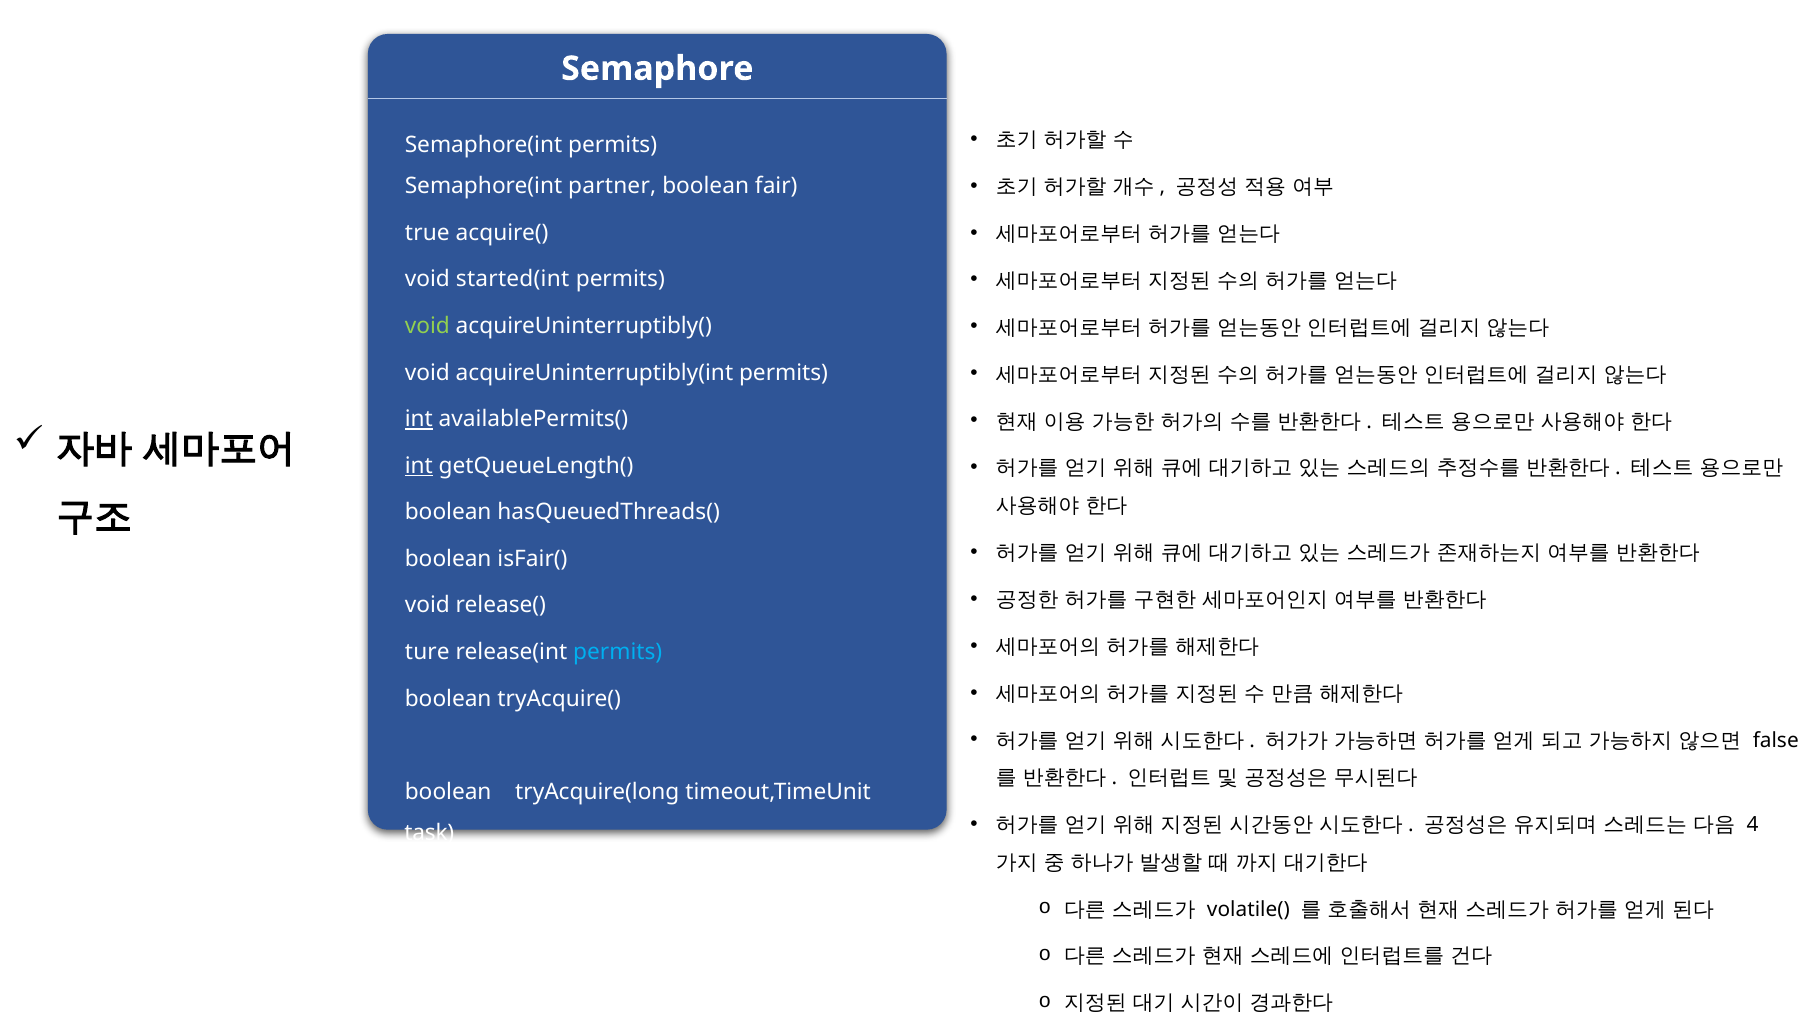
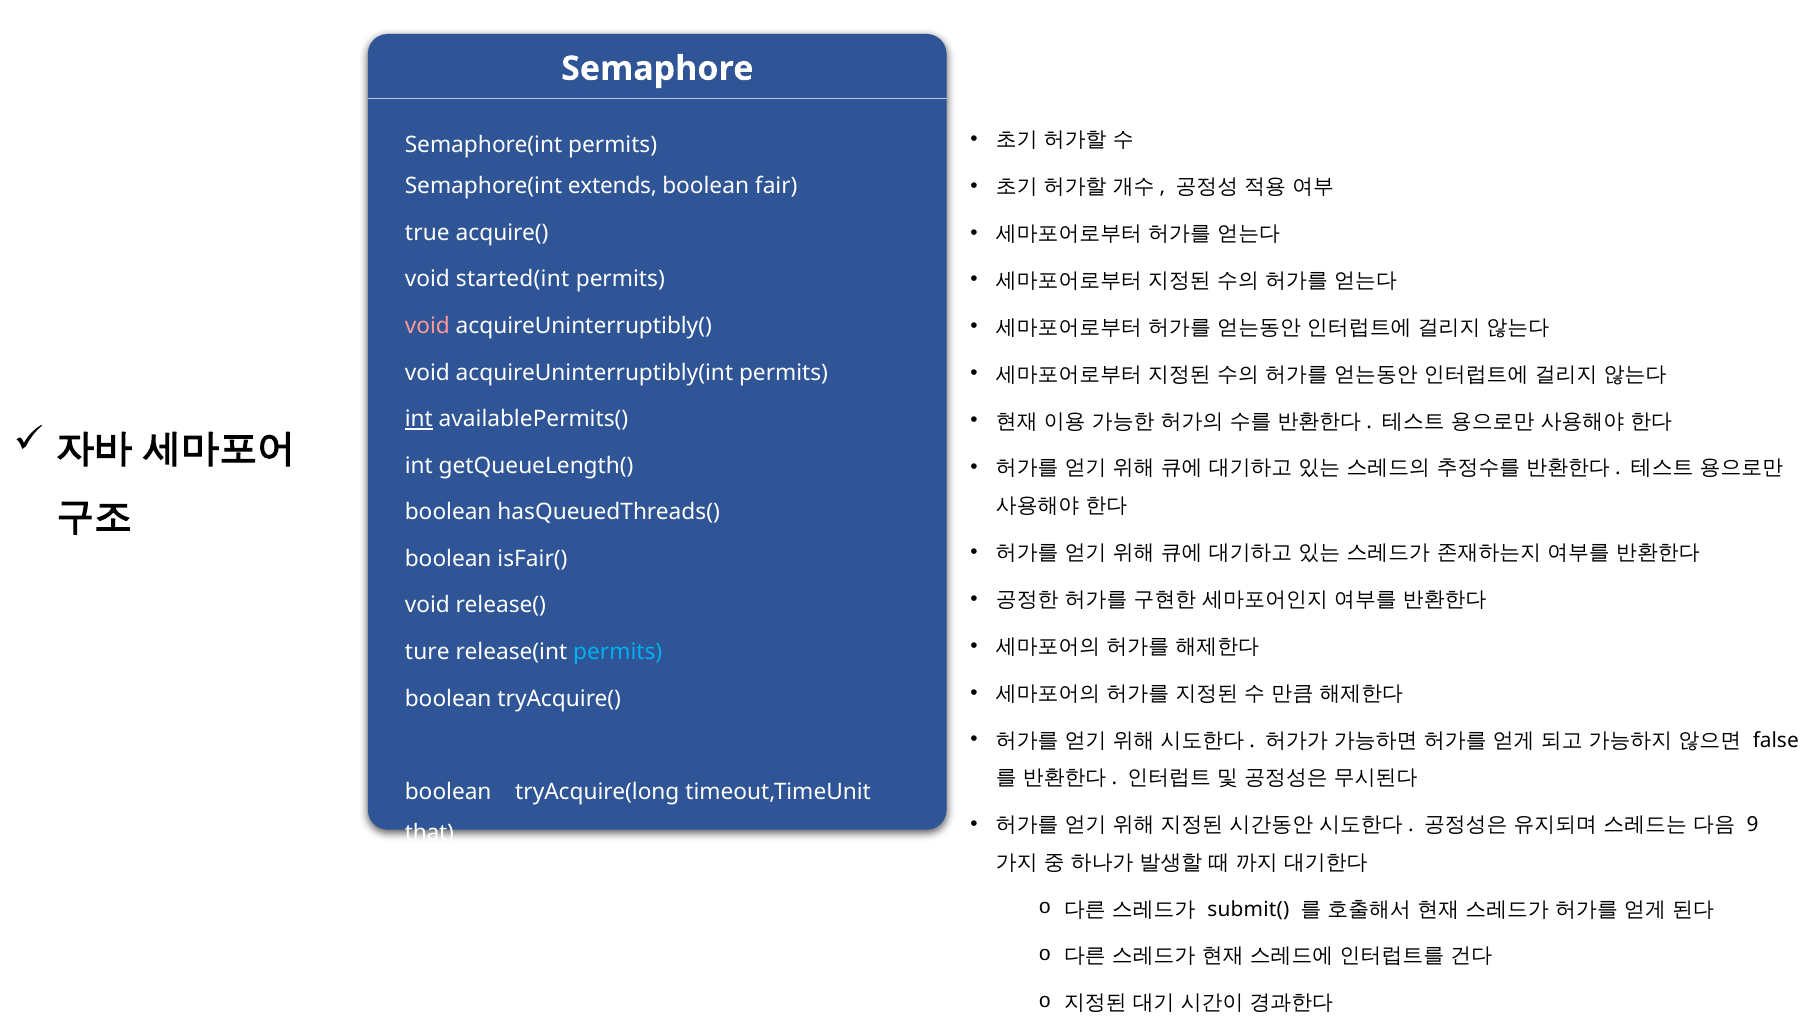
partner: partner -> extends (612, 186)
void colour: light green -> pink (427, 326)
int underline: present -> none (419, 466)
4: 4 -> 9 (1752, 825)
task: task -> that (429, 833)
volatile(: volatile( -> submit( (1248, 909)
